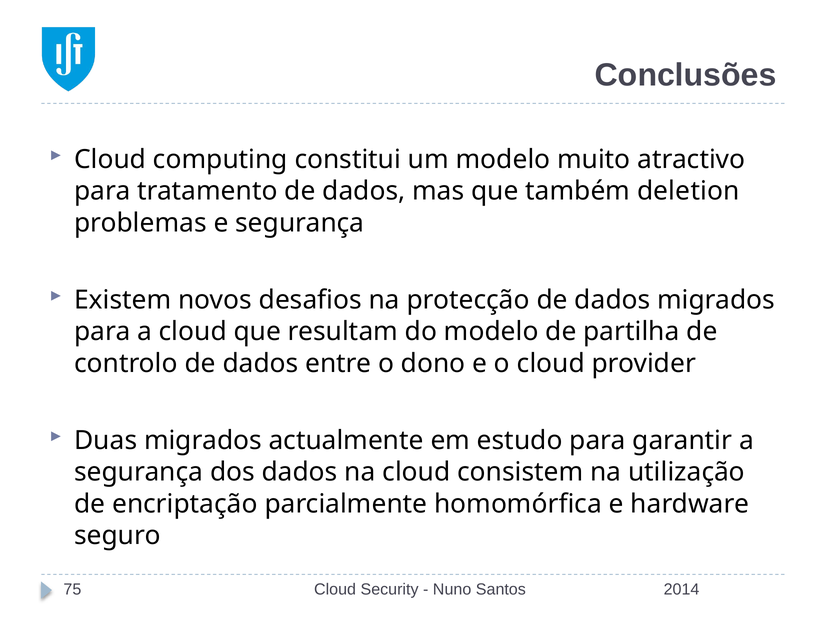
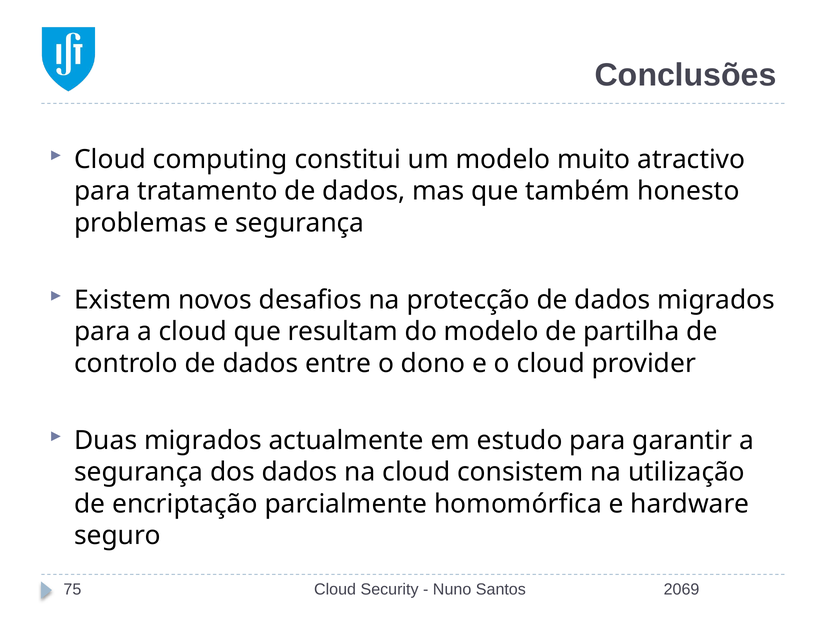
deletion: deletion -> honesto (688, 191)
2014: 2014 -> 2069 (682, 589)
